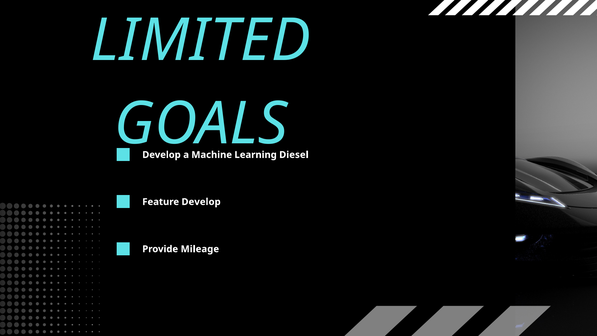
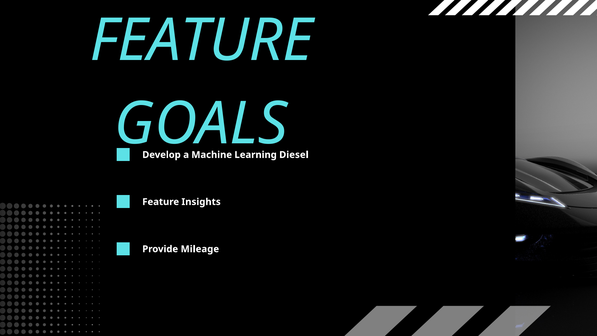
LIMITED: LIMITED -> FEATURE (201, 41)
Feature Develop: Develop -> Insights (201, 202)
